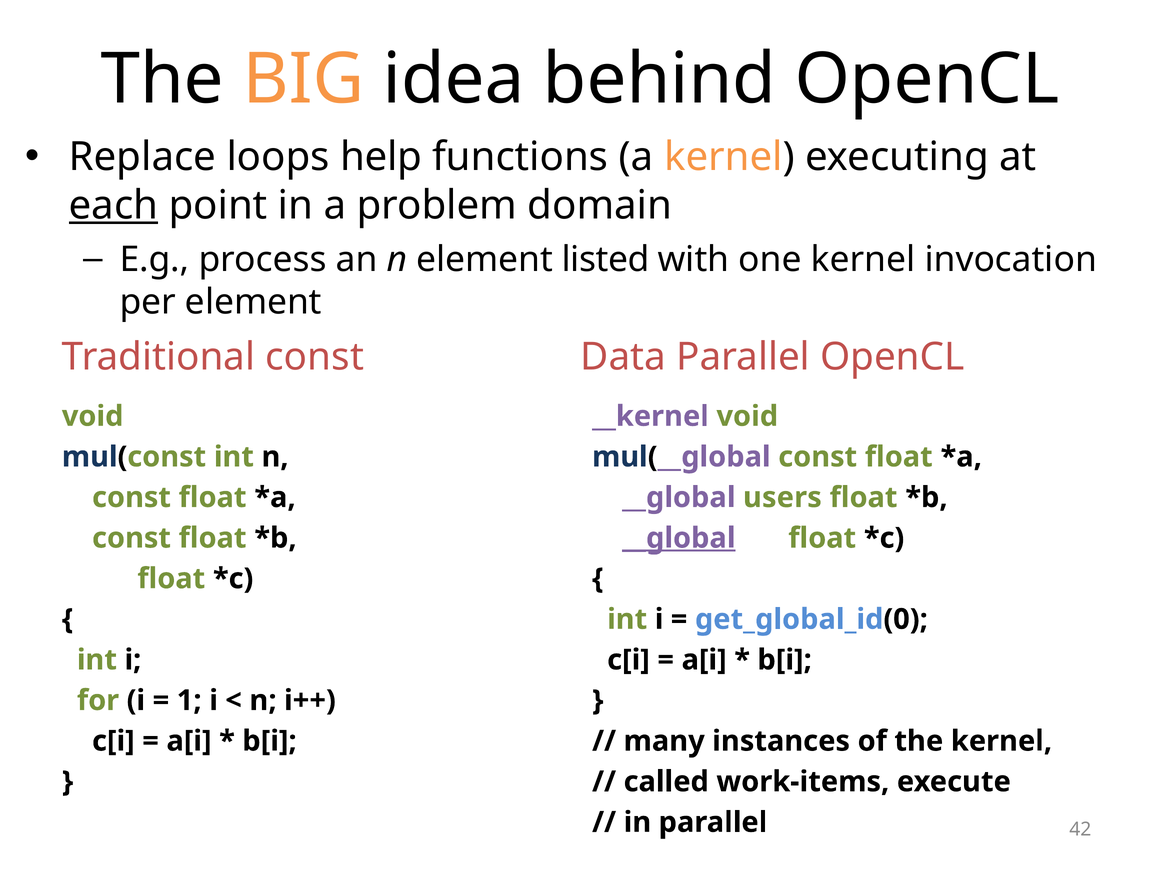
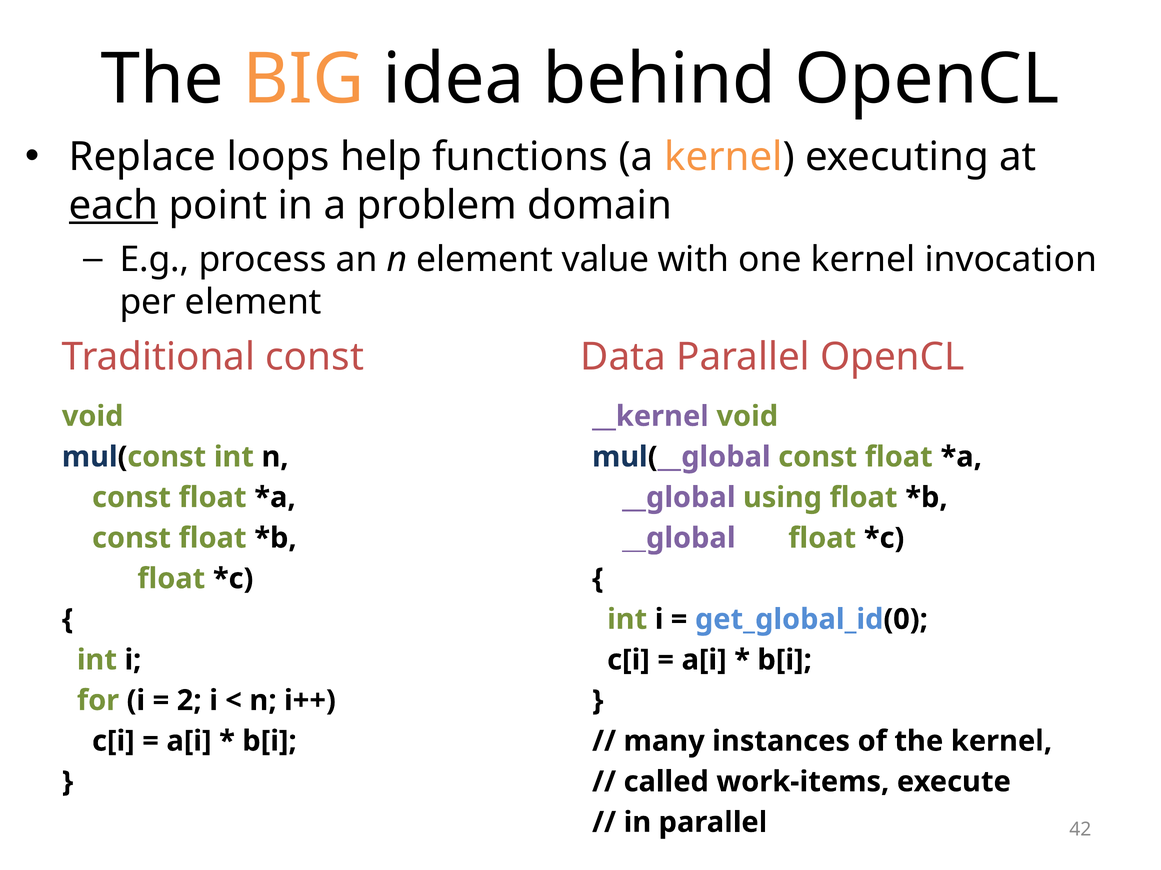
listed: listed -> value (606, 260)
users: users -> using (782, 498)
__global underline: present -> none (679, 539)
1: 1 -> 2 (189, 701)
